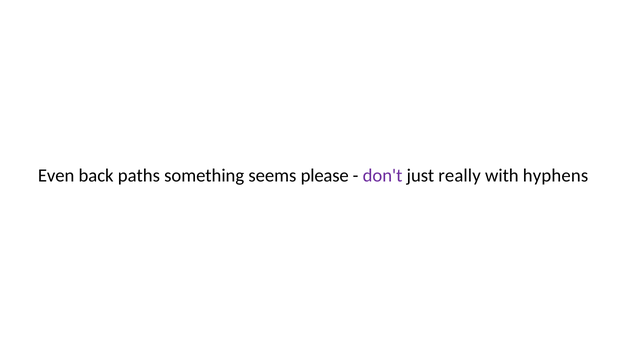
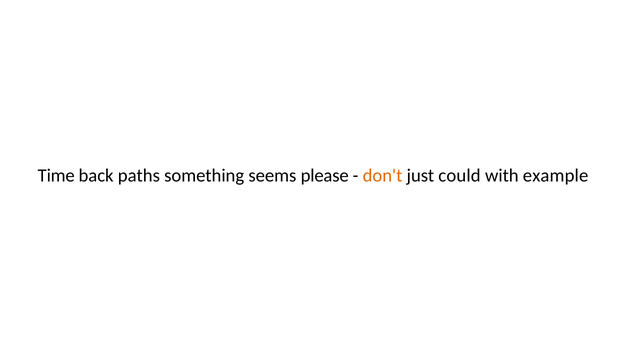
Even: Even -> Time (56, 175)
don't colour: purple -> orange (383, 175)
really: really -> could (460, 175)
hyphens: hyphens -> example (556, 175)
